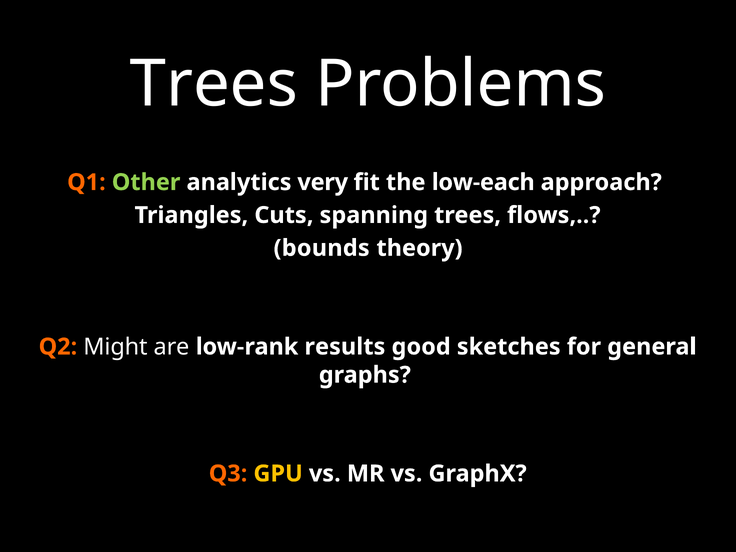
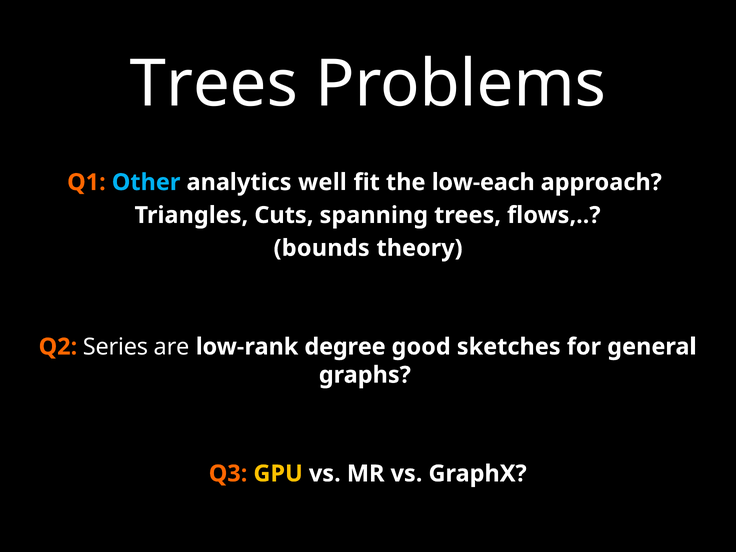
Other colour: light green -> light blue (146, 182)
very: very -> well (322, 182)
Might: Might -> Series (115, 347)
results: results -> degree (345, 347)
